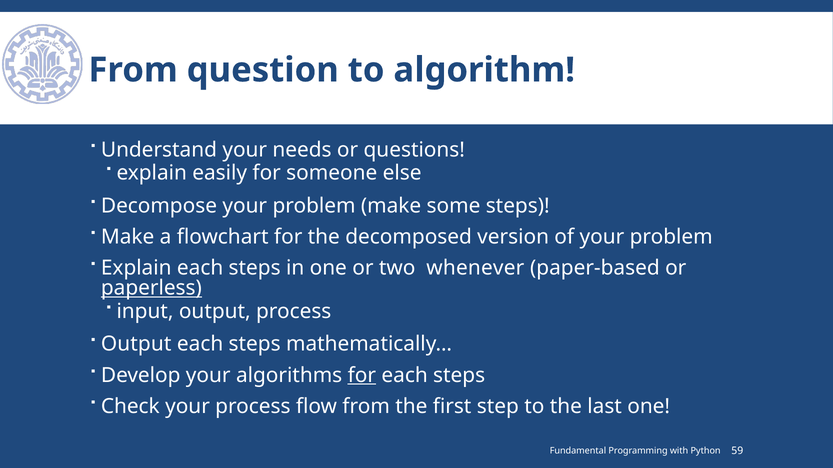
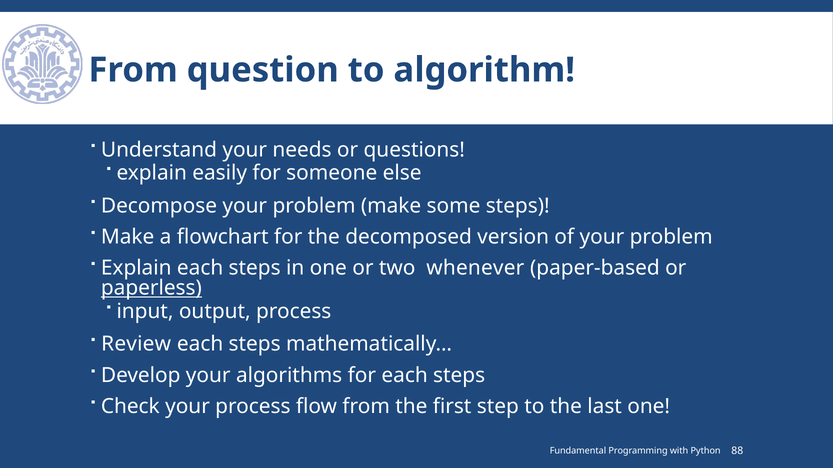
Output: Output -> Review (136, 344)
for underline: present -> none (362, 376)
59: 59 -> 88 (737, 451)
